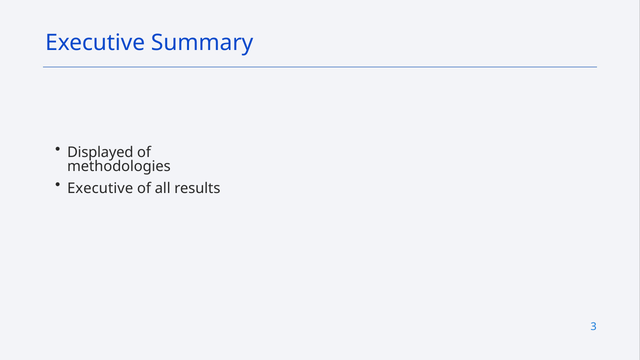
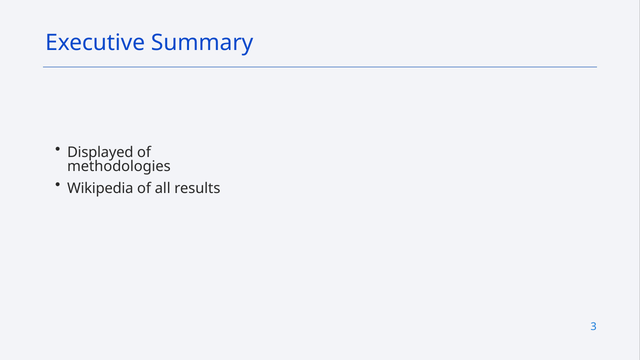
Executive: Executive -> Wikipedia (100, 188)
